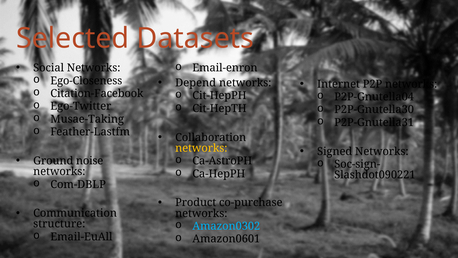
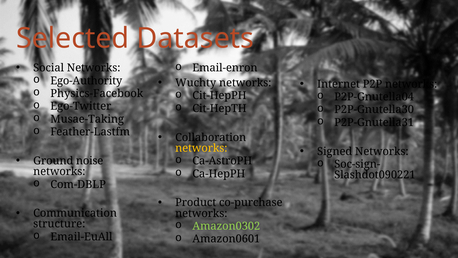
Ego-Closeness: Ego-Closeness -> Ego-Authority (86, 81)
Depend: Depend -> Wuchty (196, 83)
Citation-Facebook: Citation-Facebook -> Physics-Facebook (97, 93)
Amazon0302 colour: light blue -> light green (226, 226)
